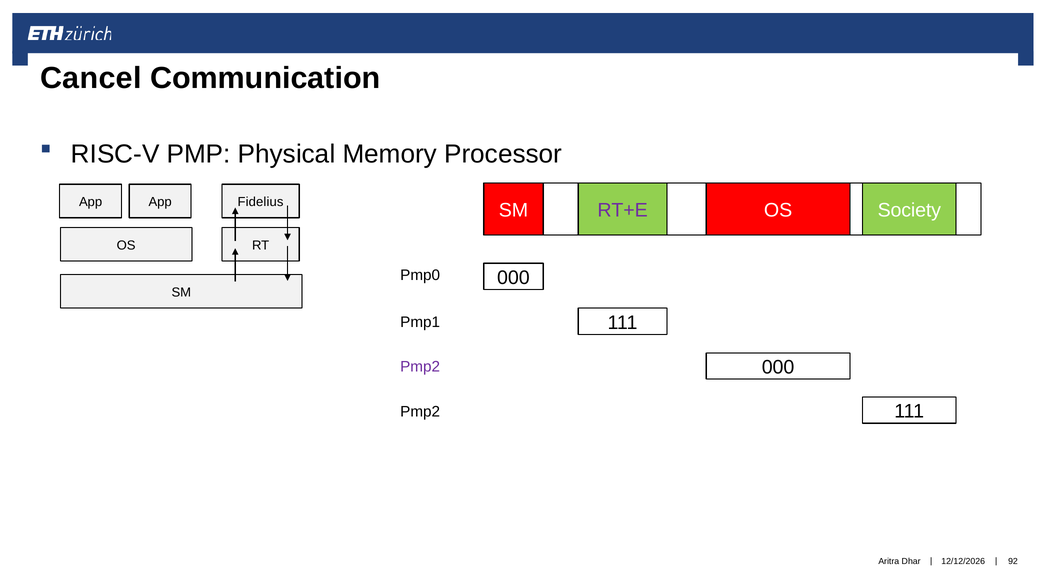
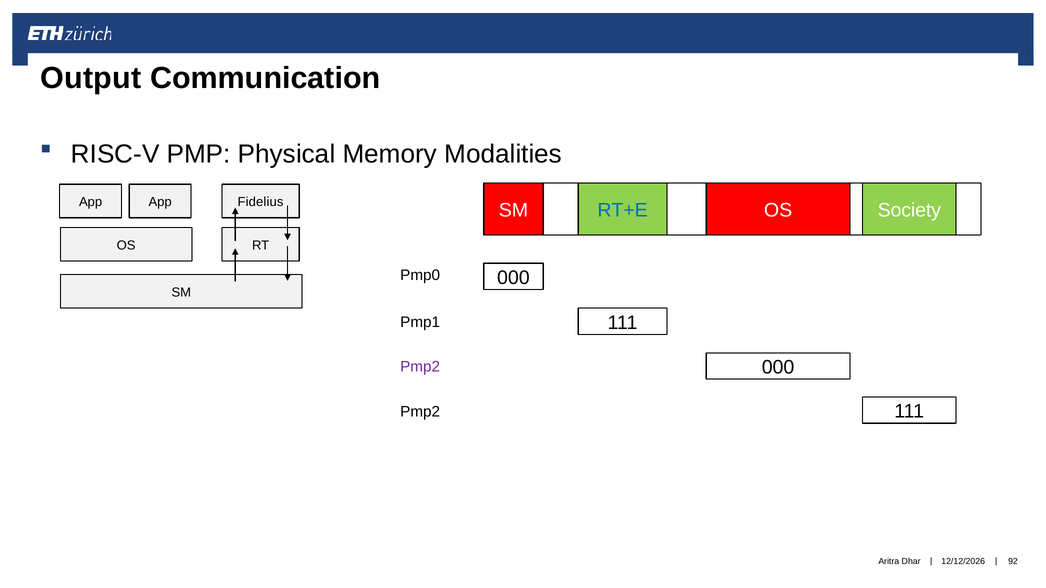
Cancel: Cancel -> Output (91, 78)
Processor: Processor -> Modalities (503, 154)
RT+E colour: purple -> blue (623, 211)
